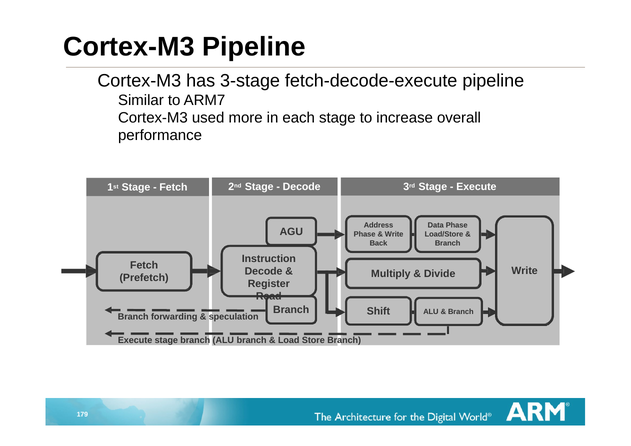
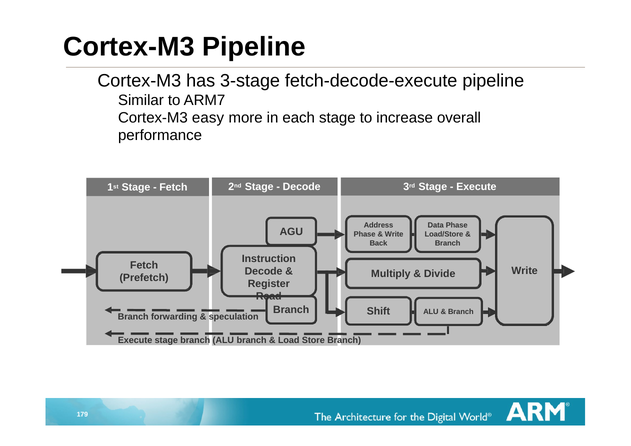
used: used -> easy (208, 118)
